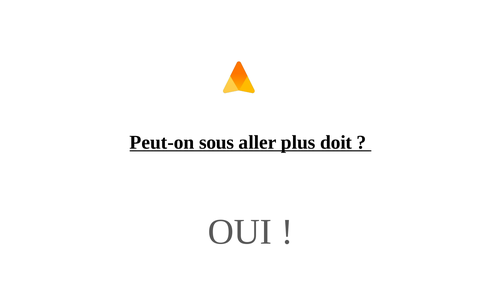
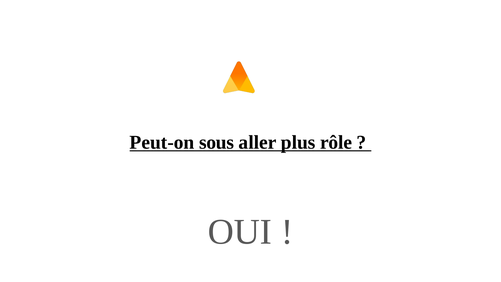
doit: doit -> rôle (336, 142)
